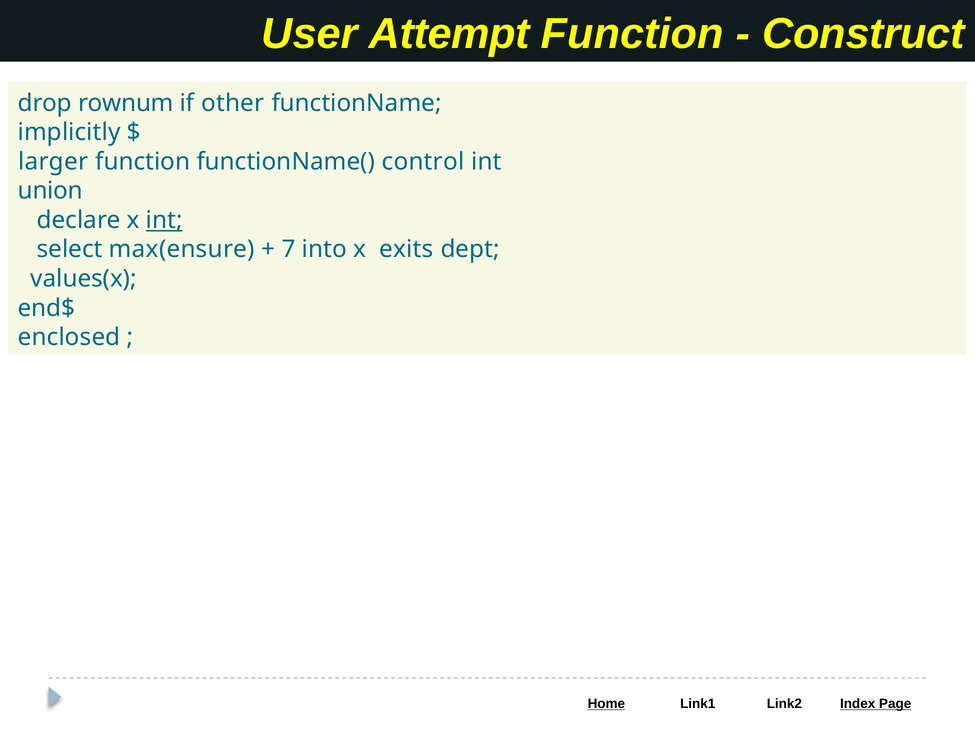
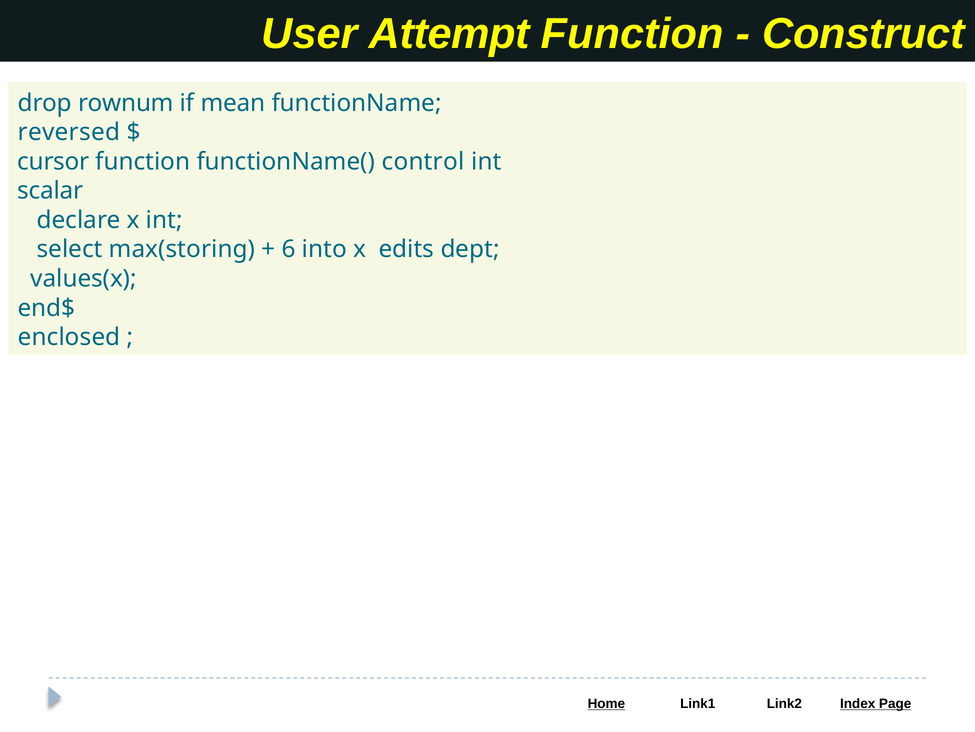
other: other -> mean (233, 103)
implicitly: implicitly -> reversed (69, 132)
larger: larger -> cursor (53, 161)
union: union -> scalar (50, 191)
int underline: present -> none (164, 220)
max(ensure: max(ensure -> max(storing (182, 249)
7: 7 -> 6 (289, 249)
exits: exits -> edits (406, 249)
